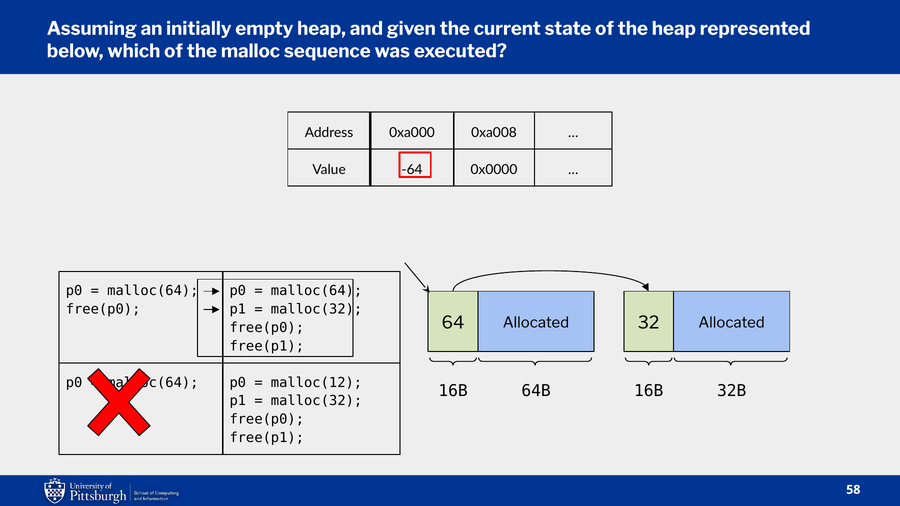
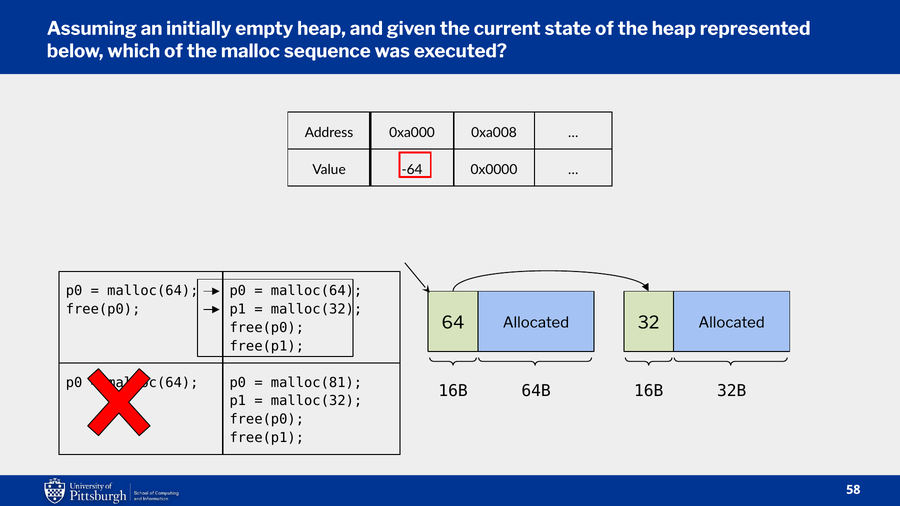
malloc(12: malloc(12 -> malloc(81 (316, 383)
